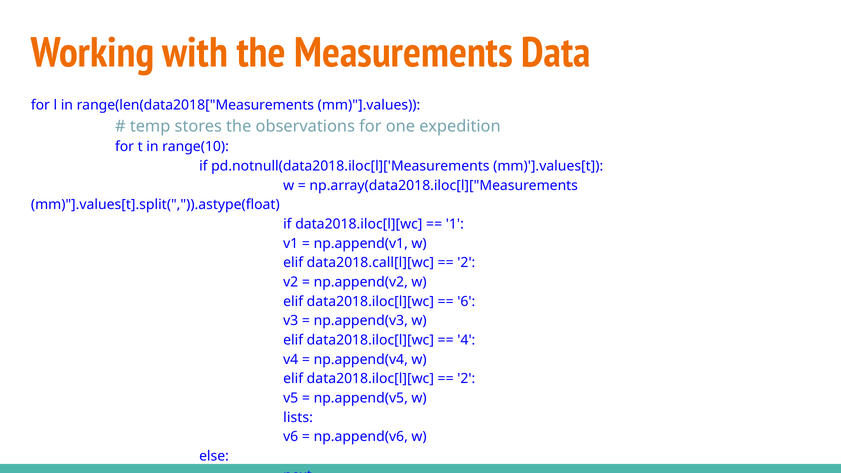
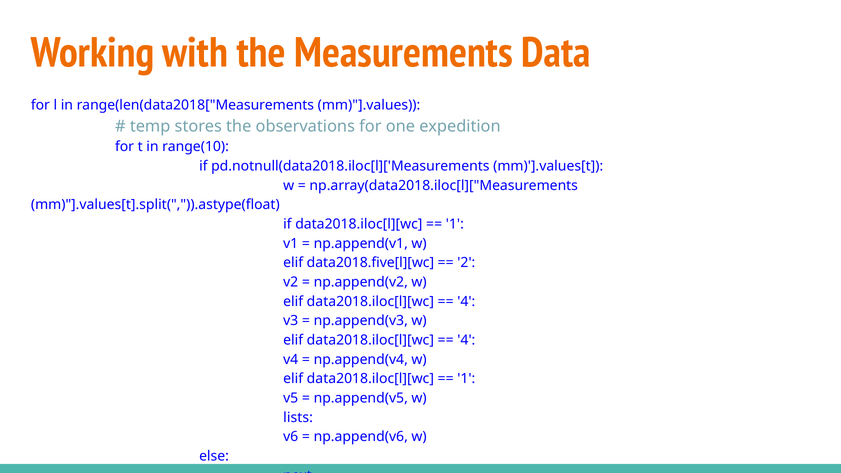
data2018.call[l][wc: data2018.call[l][wc -> data2018.five[l][wc (370, 263)
6: 6 -> 4 (466, 302)
2: 2 -> 1 (466, 379)
